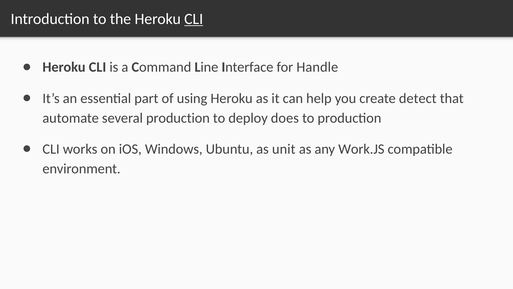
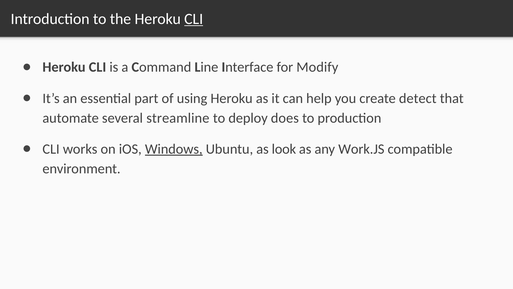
Handle: Handle -> Modify (317, 67)
several production: production -> streamline (178, 118)
Windows underline: none -> present (174, 149)
unit: unit -> look (284, 149)
